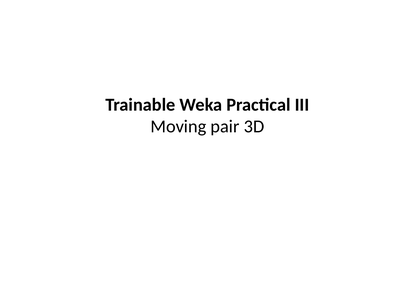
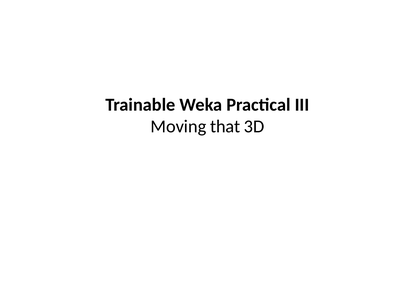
pair: pair -> that (225, 127)
